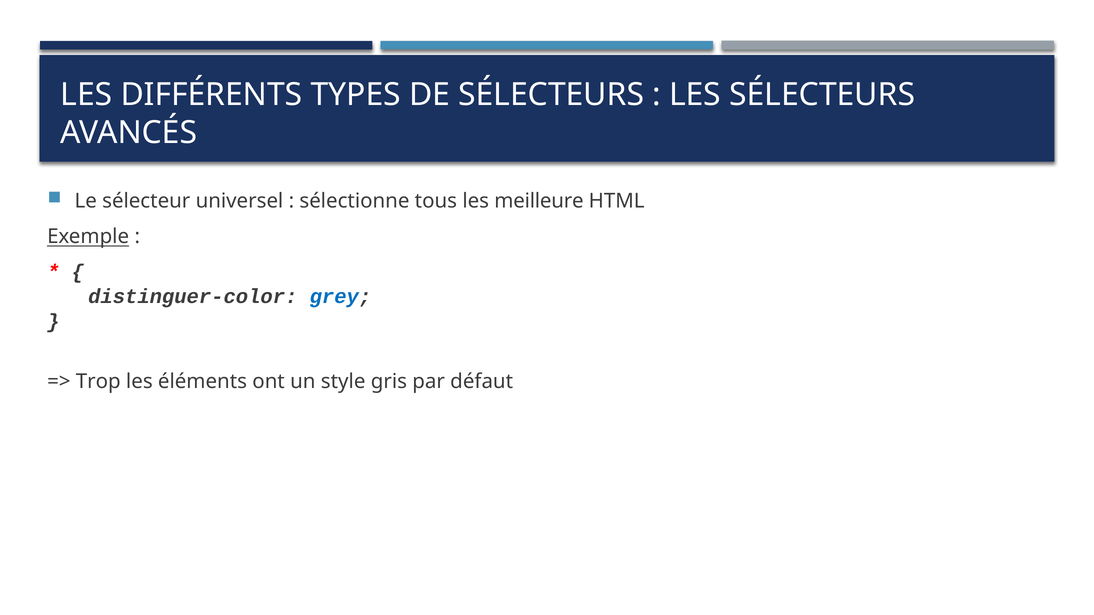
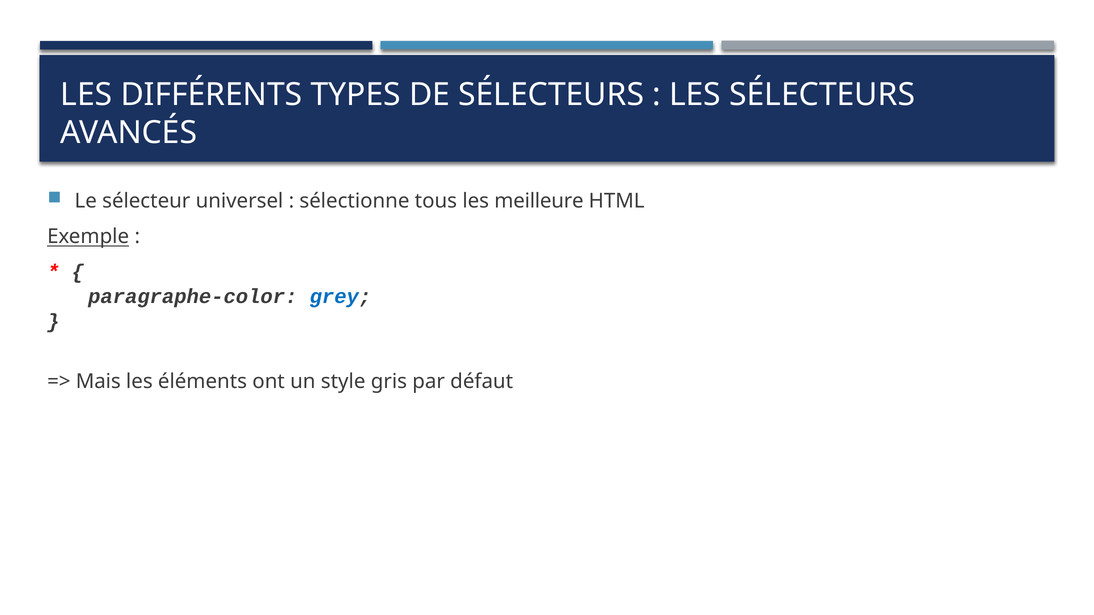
distinguer-color: distinguer-color -> paragraphe-color (193, 297)
Trop: Trop -> Mais (98, 382)
